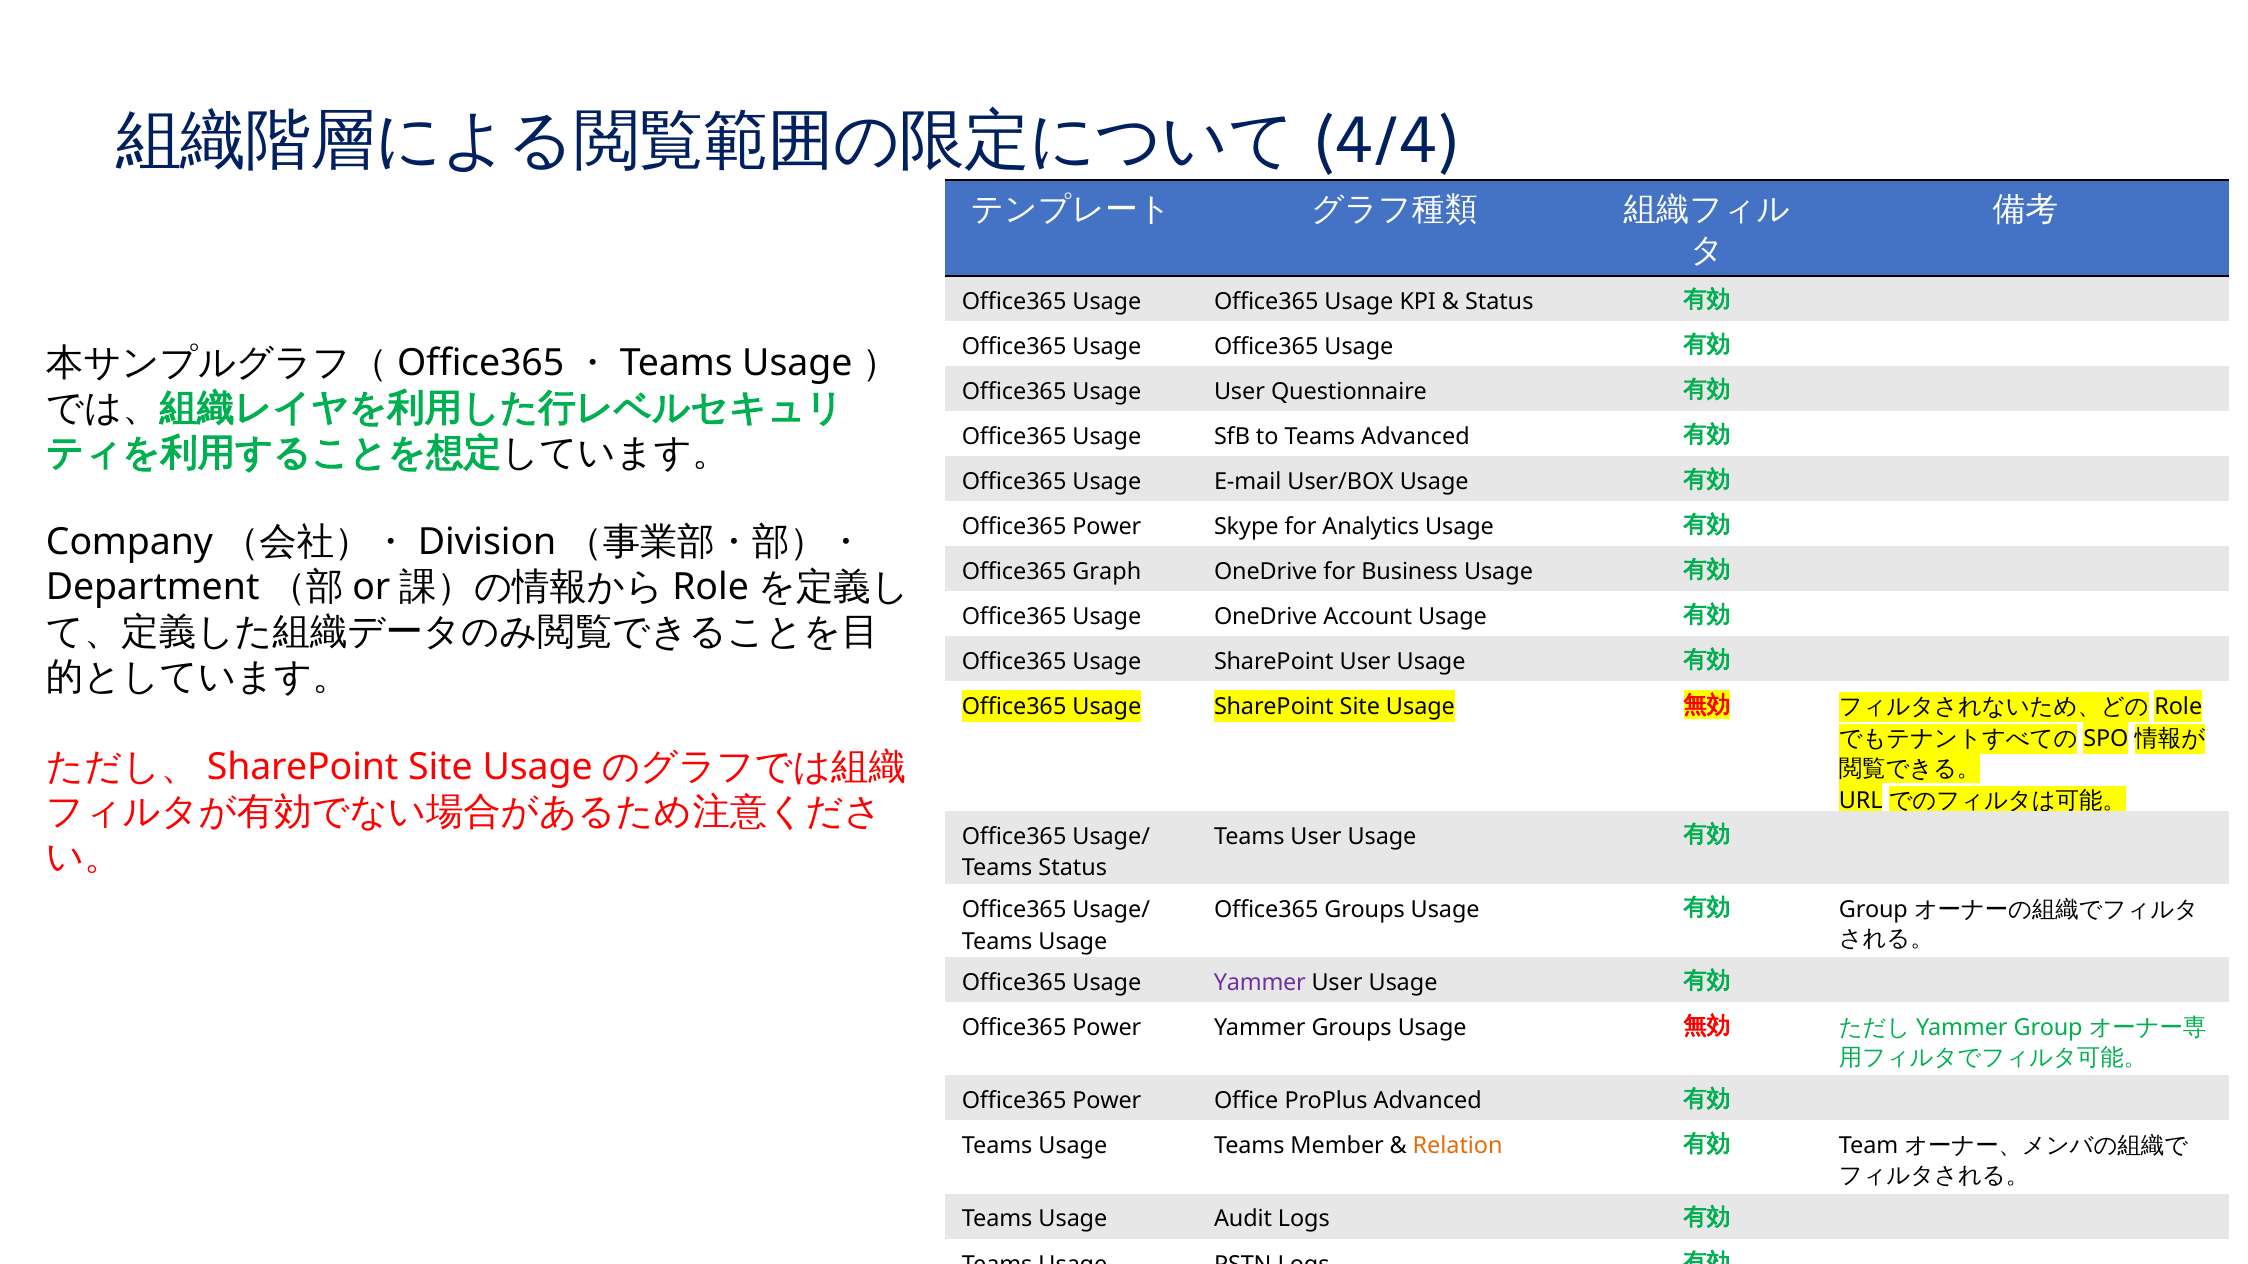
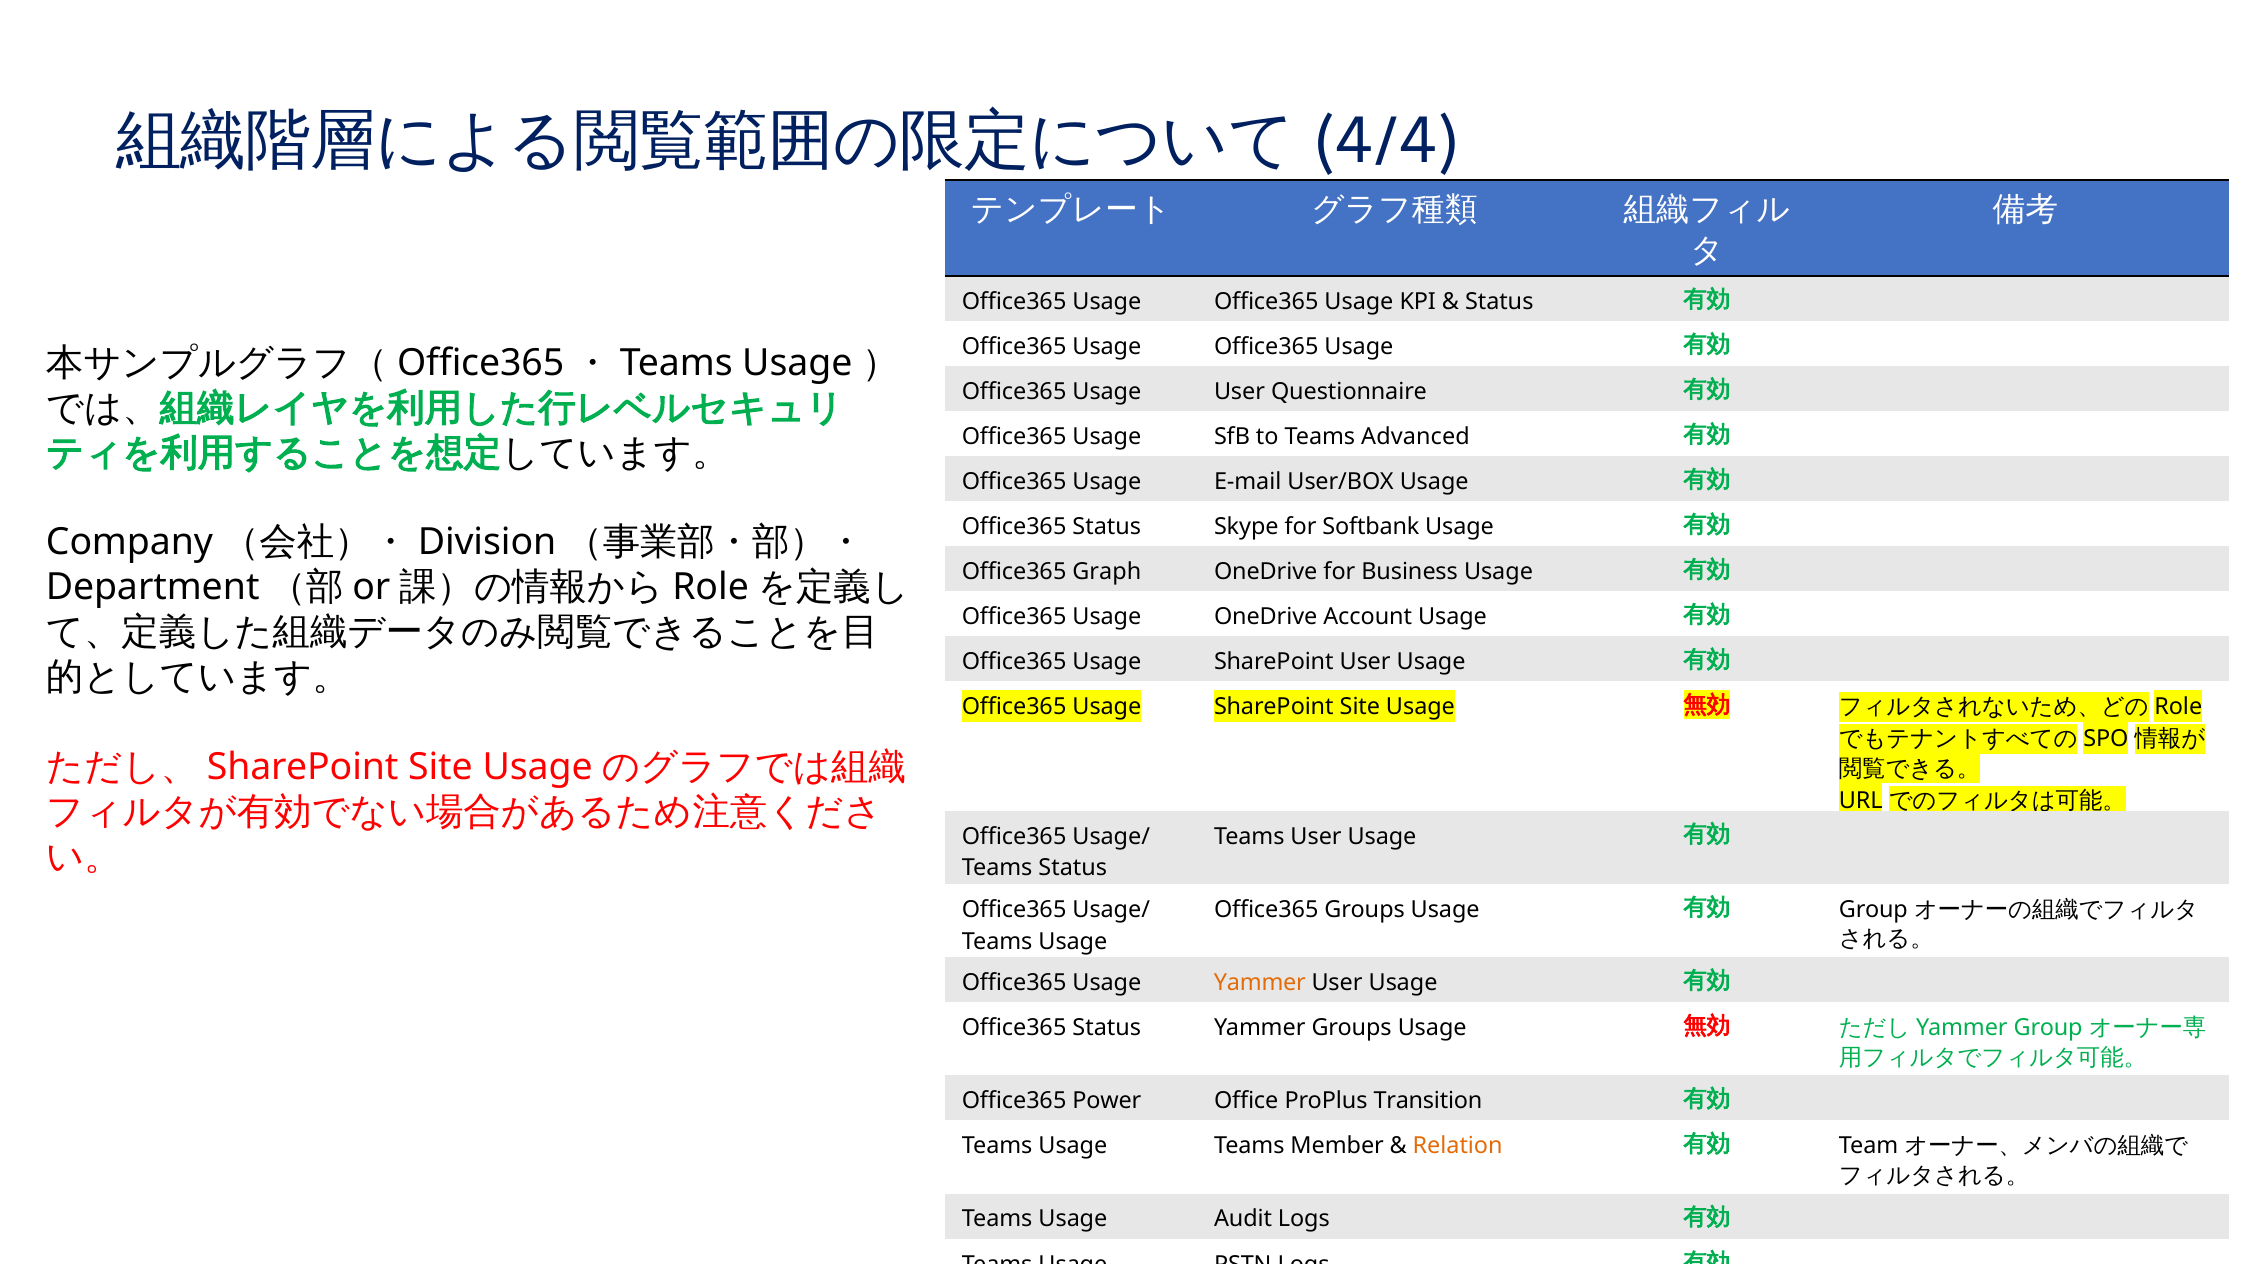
Power: Power -> Status (1107, 527)
Analytics: Analytics -> Softbank (1371, 527)
Yammer colour: purple -> orange (1260, 983)
Power: Power -> Status (1107, 1028)
ProPlus Advanced: Advanced -> Transition (1428, 1101)
